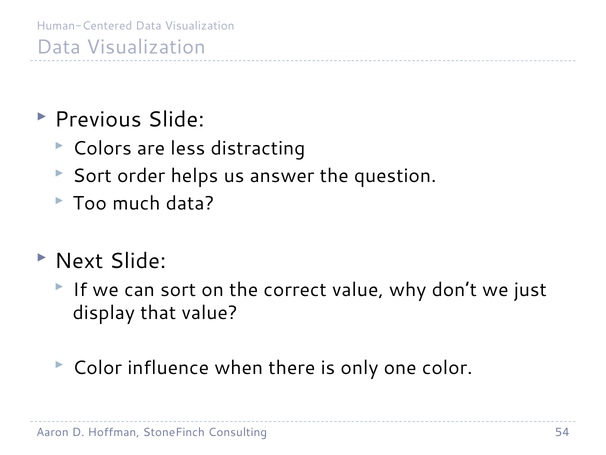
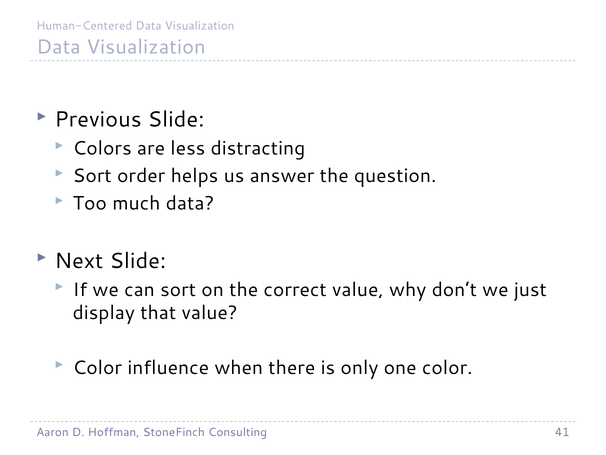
54: 54 -> 41 (562, 432)
